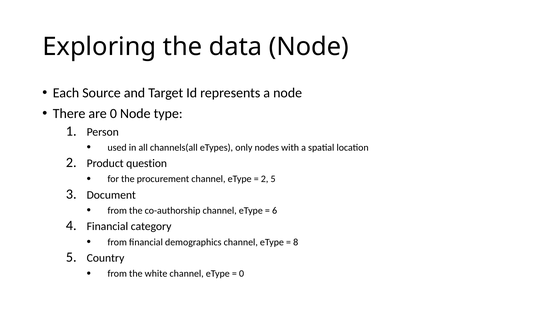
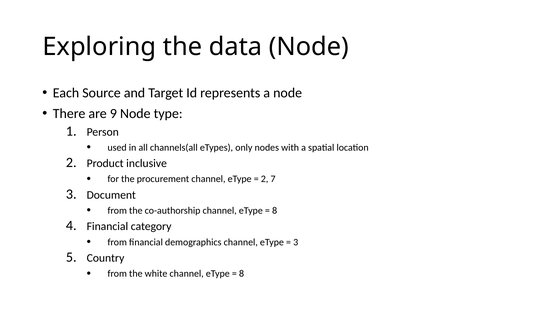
are 0: 0 -> 9 (113, 114)
question: question -> inclusive (147, 163)
2 5: 5 -> 7 (273, 179)
6: 6 -> 8 (275, 210)
8: 8 -> 3 (296, 242)
0: 0 -> 8 (242, 273)
